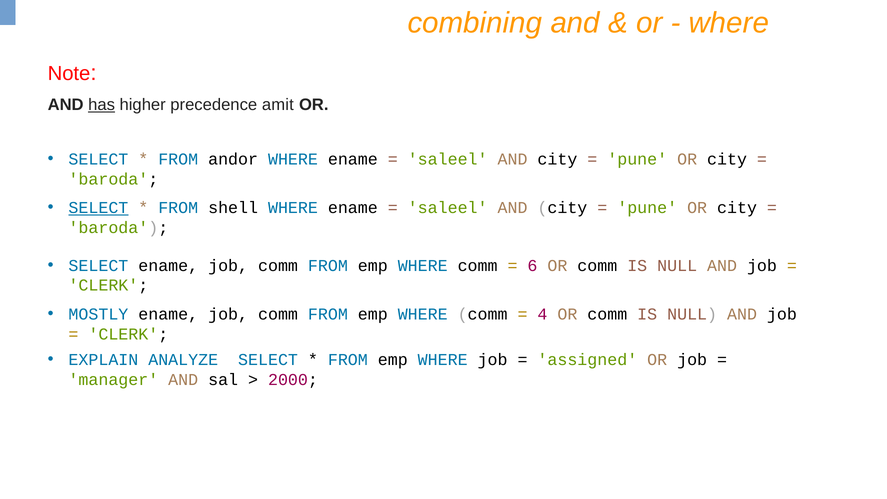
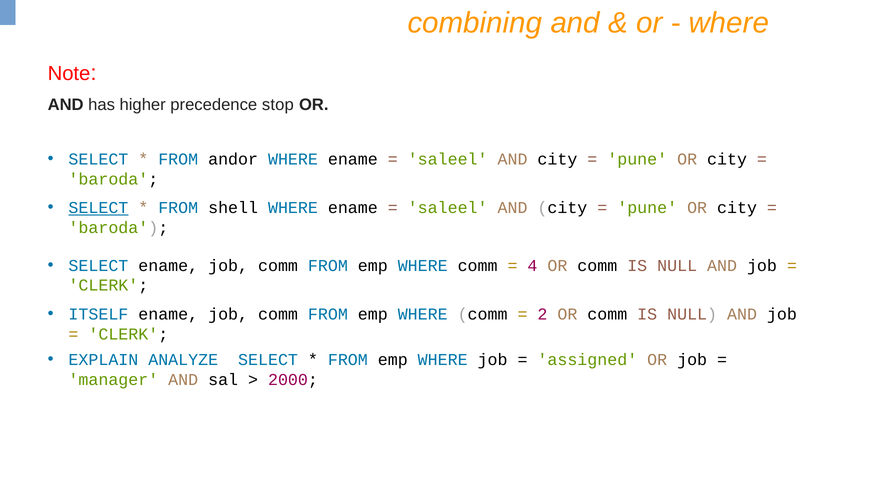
has underline: present -> none (102, 105)
amit: amit -> stop (278, 105)
6: 6 -> 4 (532, 265)
MOSTLY: MOSTLY -> ITSELF (98, 314)
4: 4 -> 2 (542, 314)
